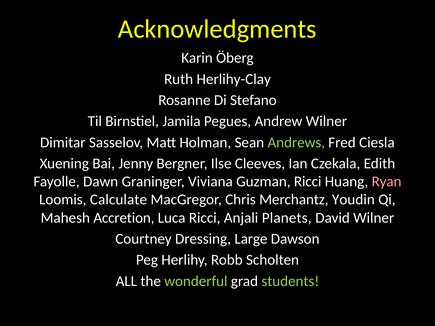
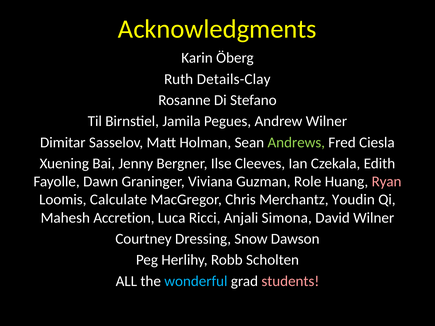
Herlihy-Clay: Herlihy-Clay -> Details-Clay (234, 79)
Guzman Ricci: Ricci -> Role (308, 182)
Planets: Planets -> Simona (287, 218)
Large: Large -> Snow (251, 239)
wonderful colour: light green -> light blue (196, 281)
students colour: light green -> pink (290, 281)
